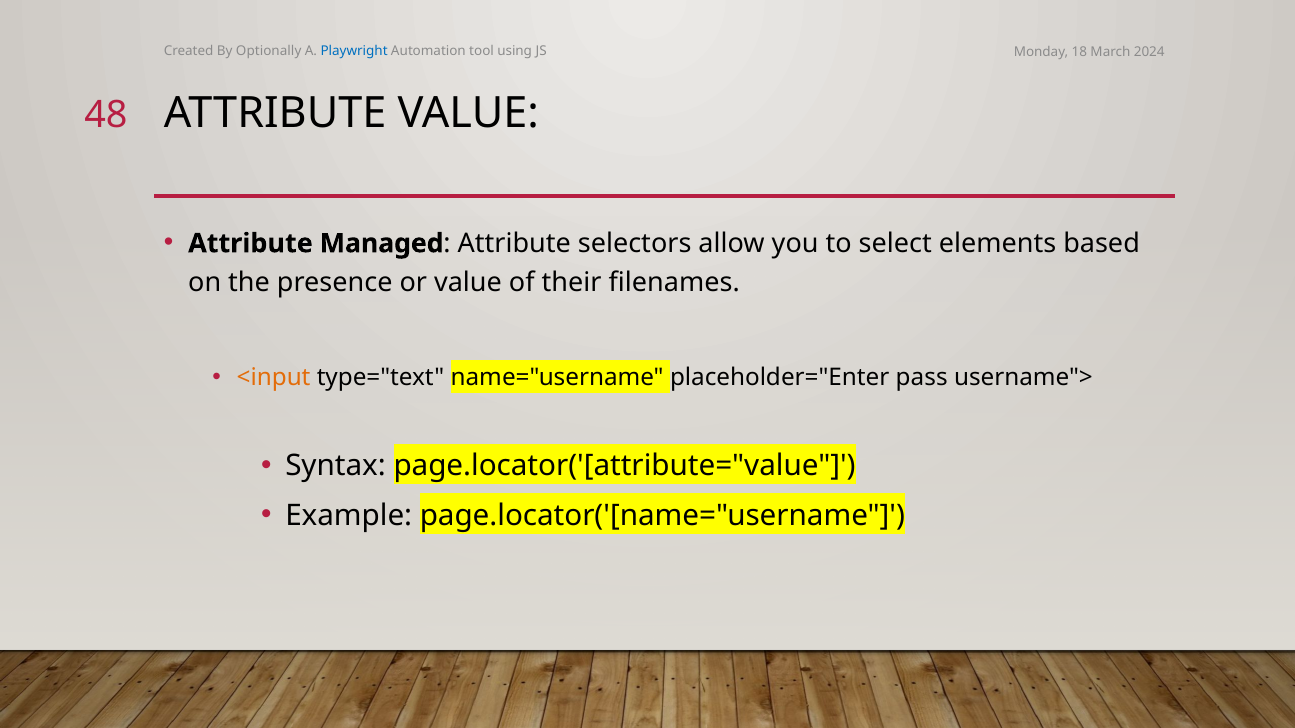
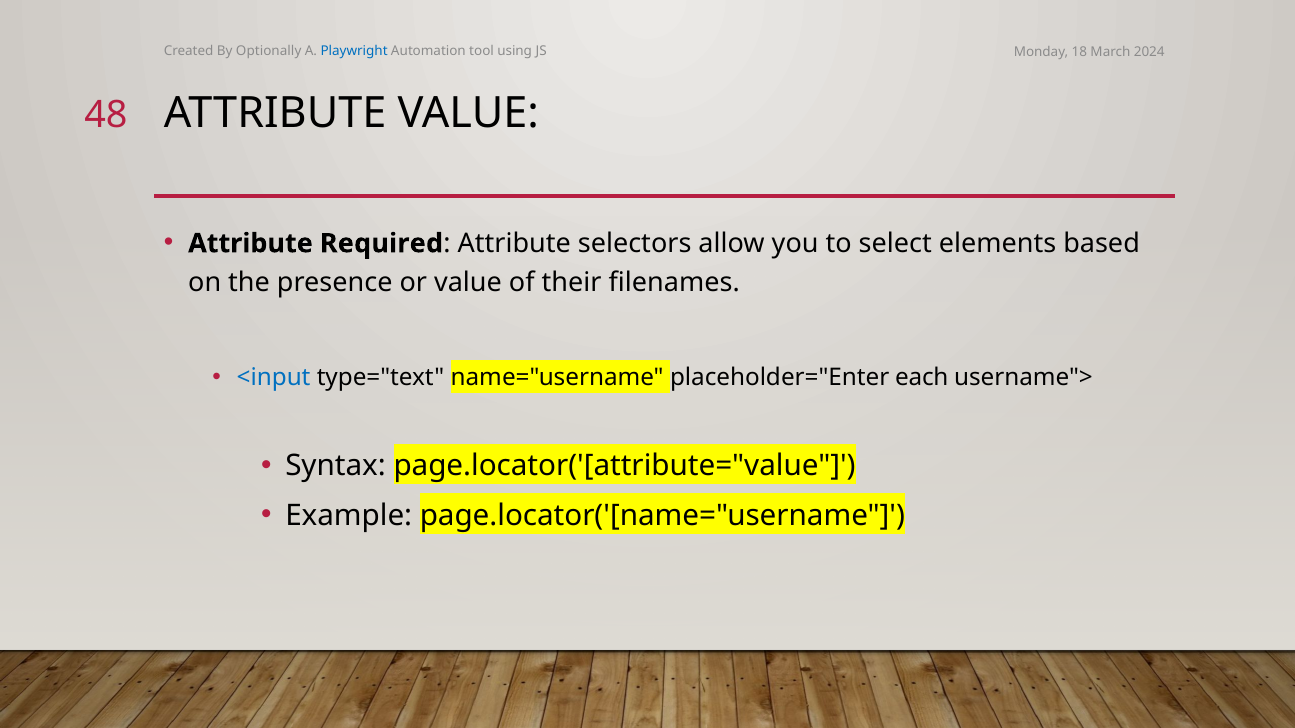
Managed: Managed -> Required (381, 244)
<input colour: orange -> blue (274, 378)
pass: pass -> each (922, 378)
